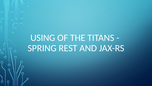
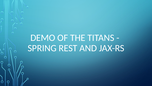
USING: USING -> DEMO (43, 38)
